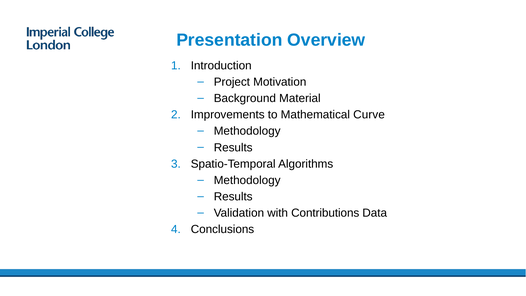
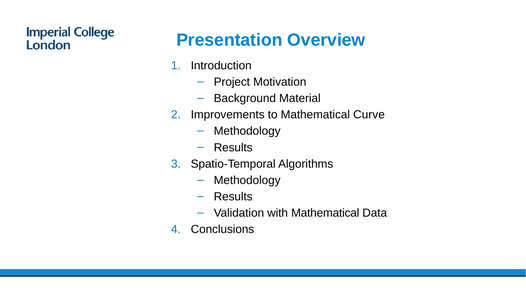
with Contributions: Contributions -> Mathematical (325, 213)
